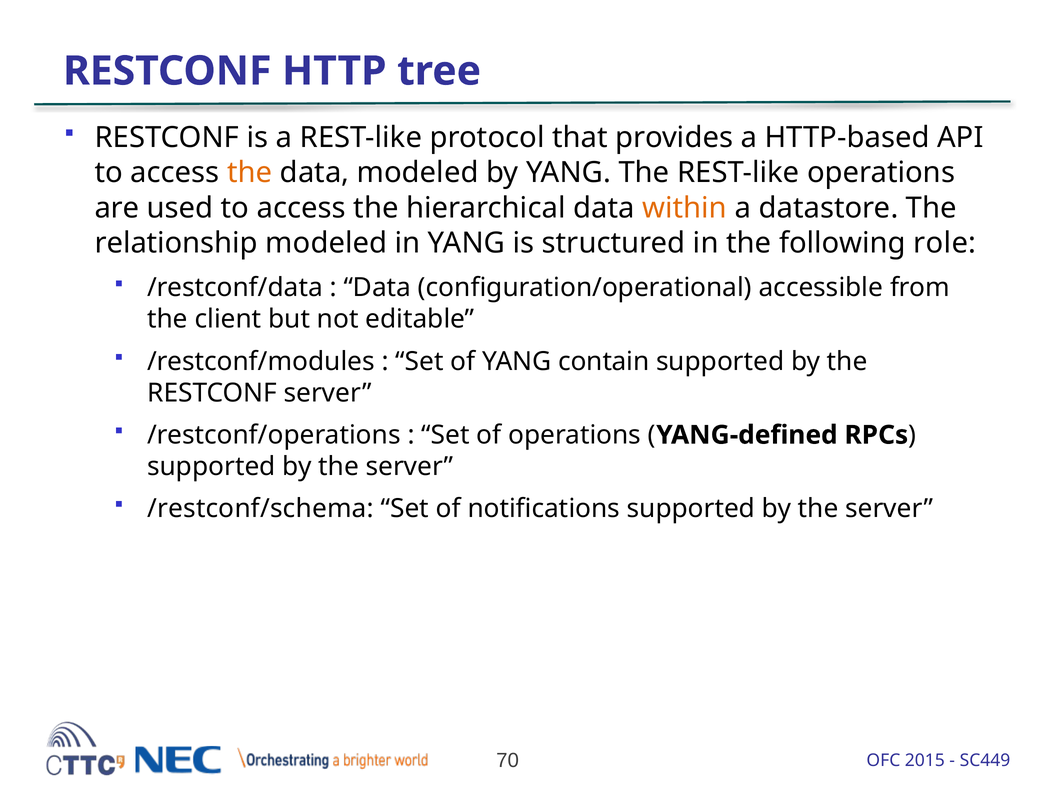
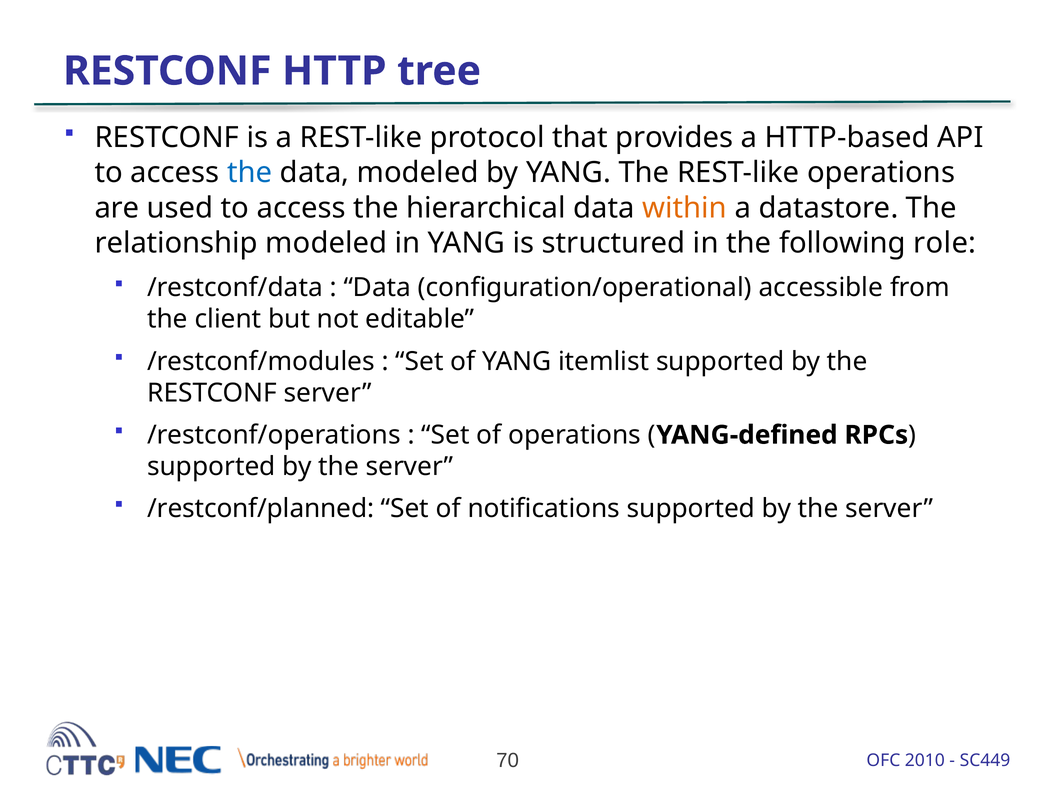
the colour: orange -> blue (250, 173)
contain: contain -> itemlist (604, 361)
/restconf/schema: /restconf/schema -> /restconf/planned (261, 509)
2015: 2015 -> 2010 (925, 760)
